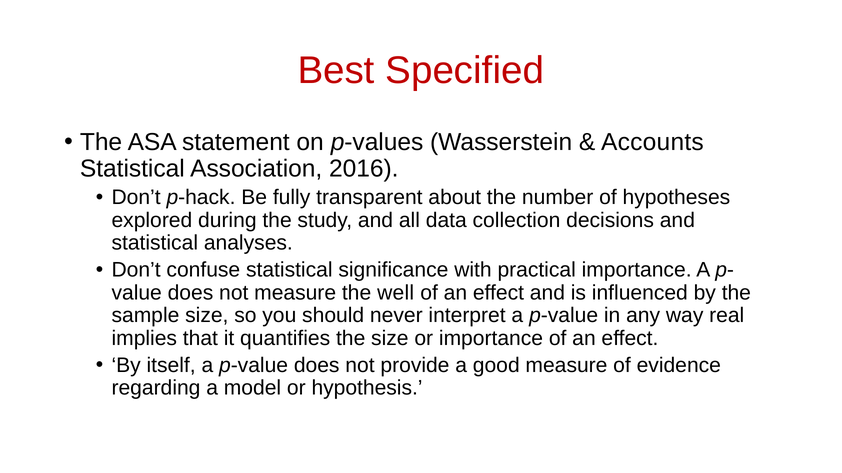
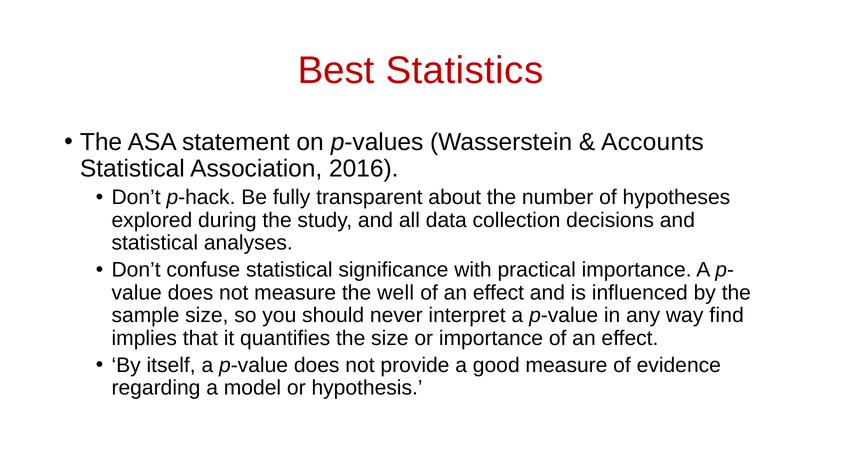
Specified: Specified -> Statistics (464, 71)
real: real -> find (727, 316)
